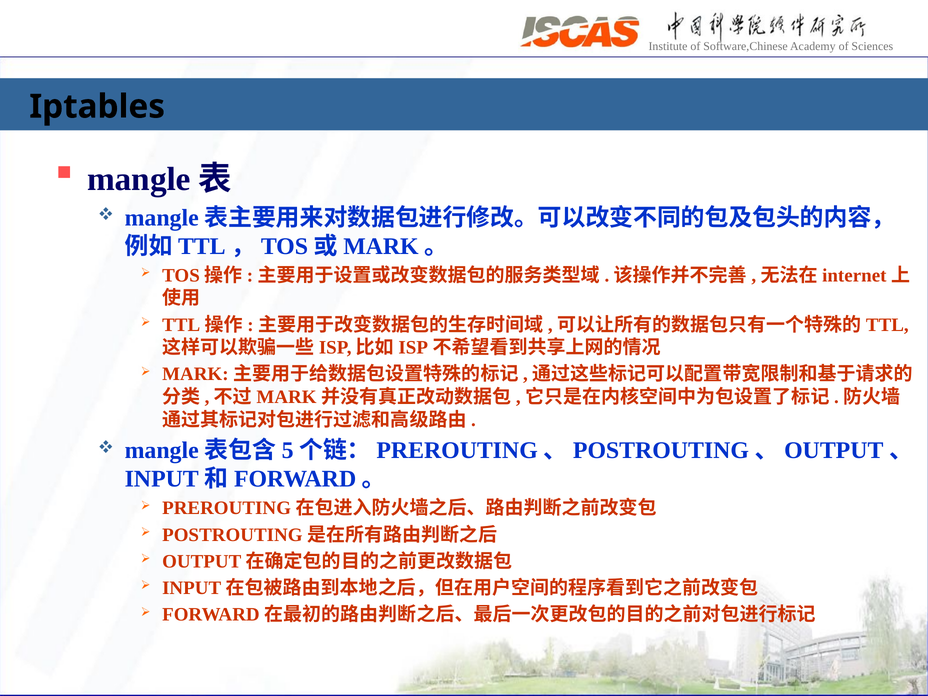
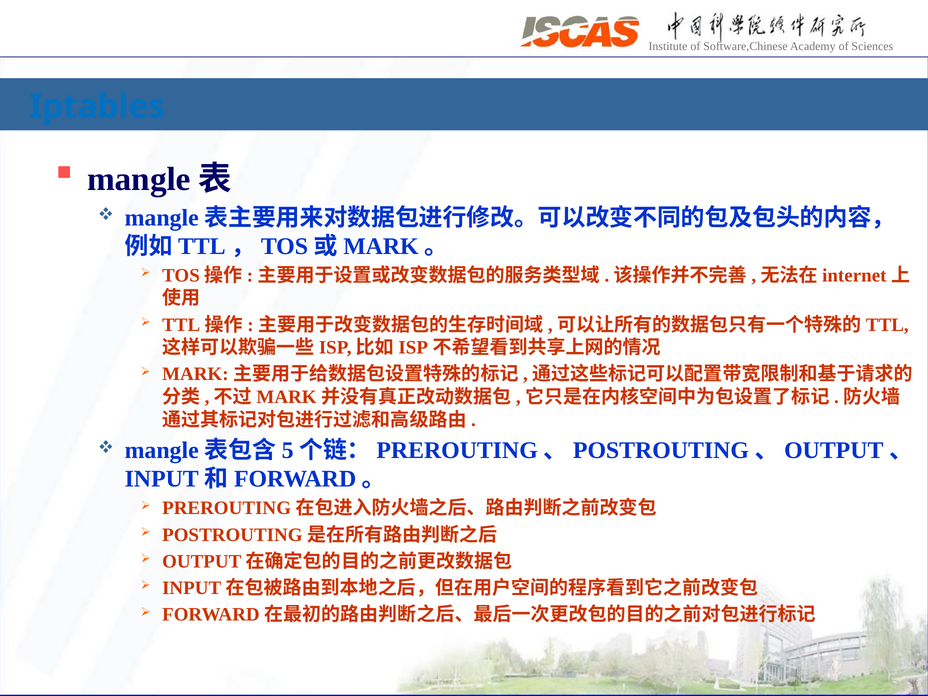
Iptables colour: black -> blue (97, 107)
